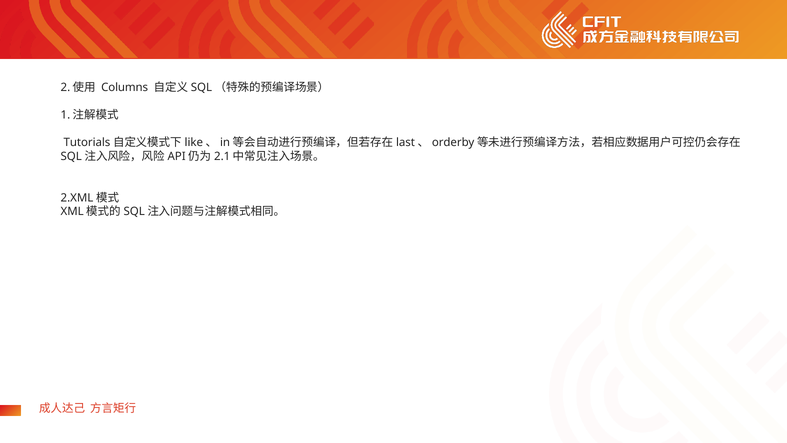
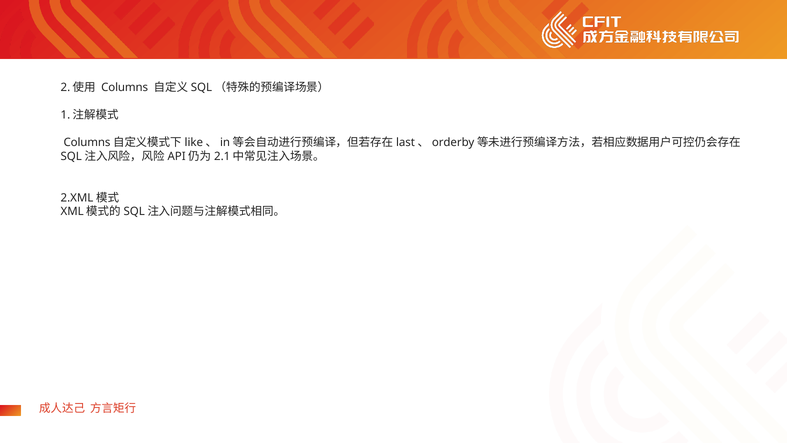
Tutorials: Tutorials -> Columns (87, 143)
